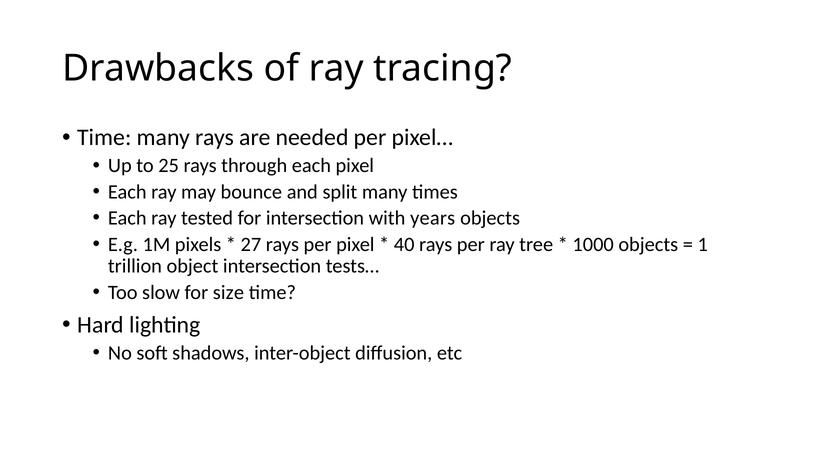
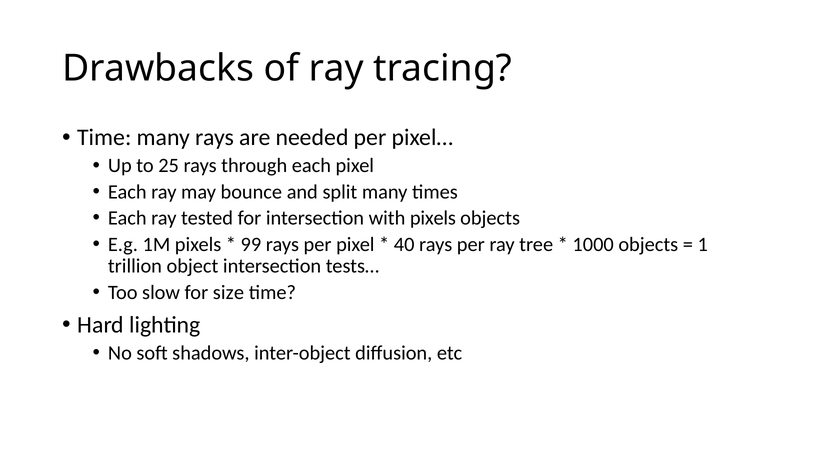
with years: years -> pixels (433, 218)
27: 27 -> 99 (251, 245)
